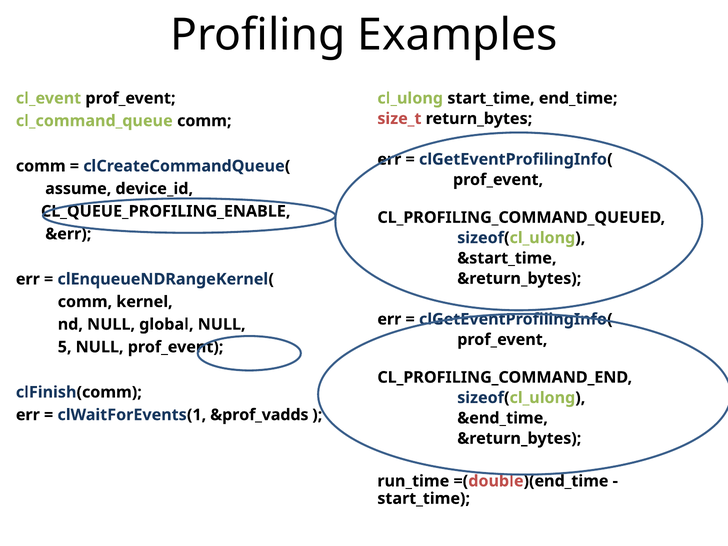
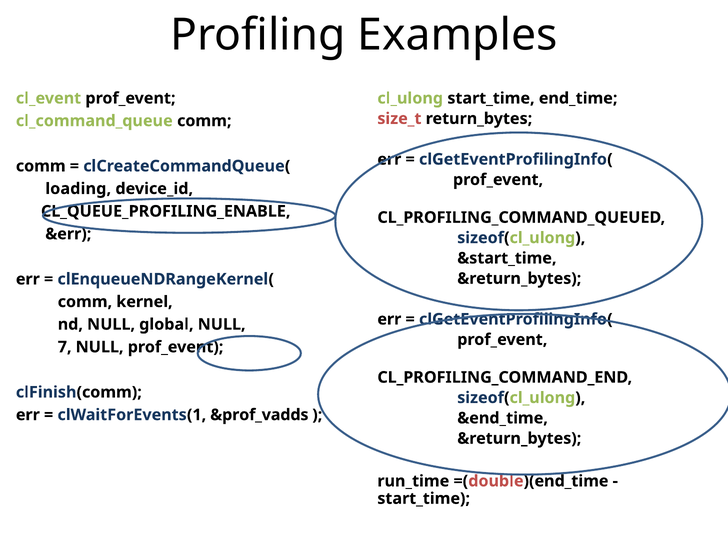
assume: assume -> loading (78, 189)
5: 5 -> 7 (65, 347)
